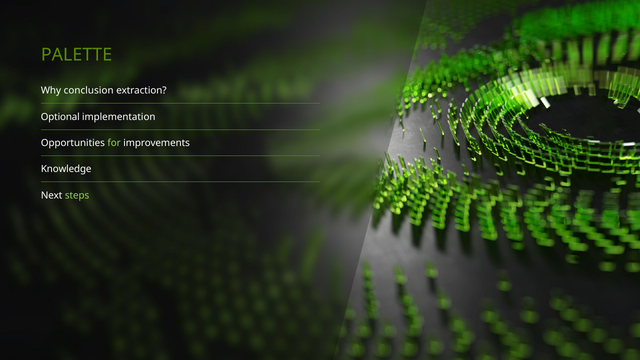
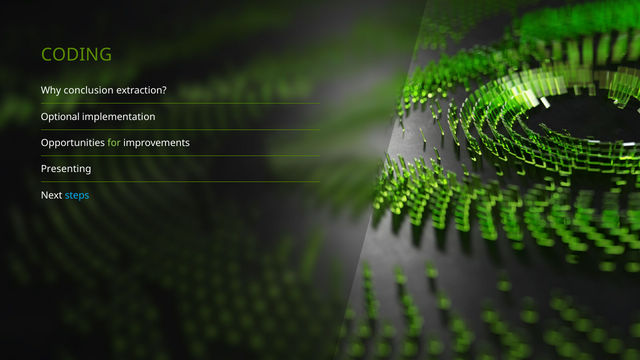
PALETTE: PALETTE -> CODING (76, 55)
Knowledge: Knowledge -> Presenting (66, 169)
steps colour: light green -> light blue (77, 195)
